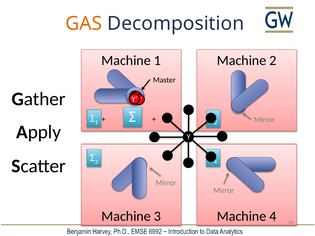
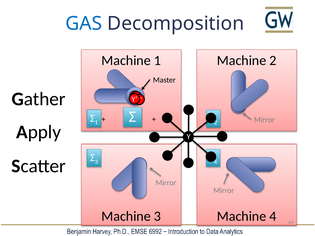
GAS colour: orange -> blue (84, 23)
